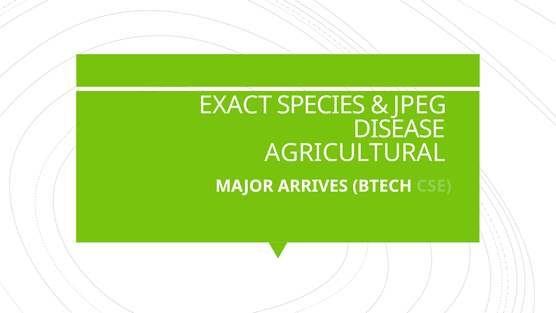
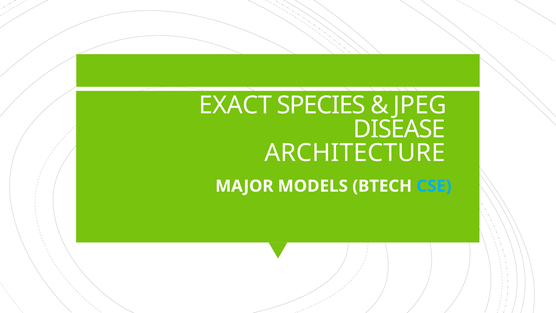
AGRICULTURAL: AGRICULTURAL -> ARCHITECTURE (355, 153)
ARRIVES: ARRIVES -> MODELS (313, 186)
CSE colour: light green -> light blue (434, 186)
